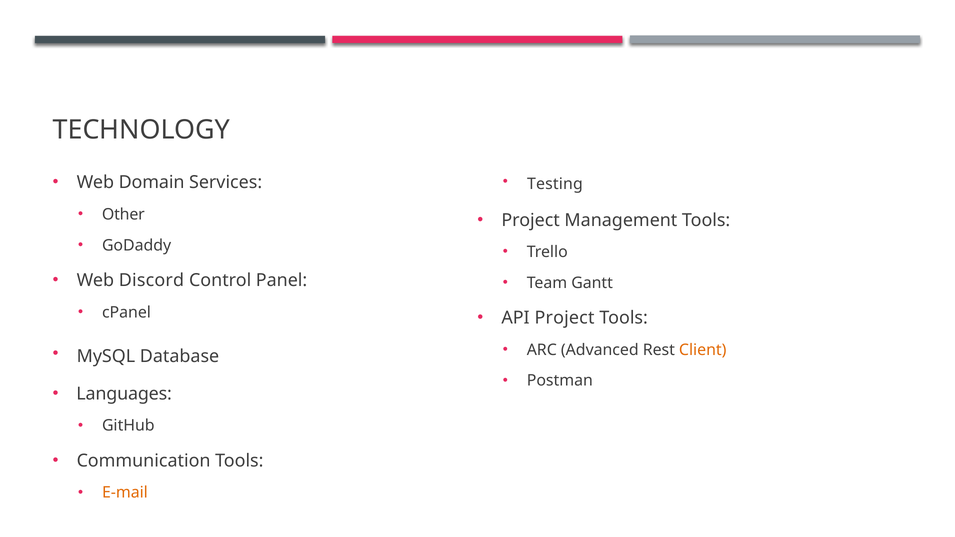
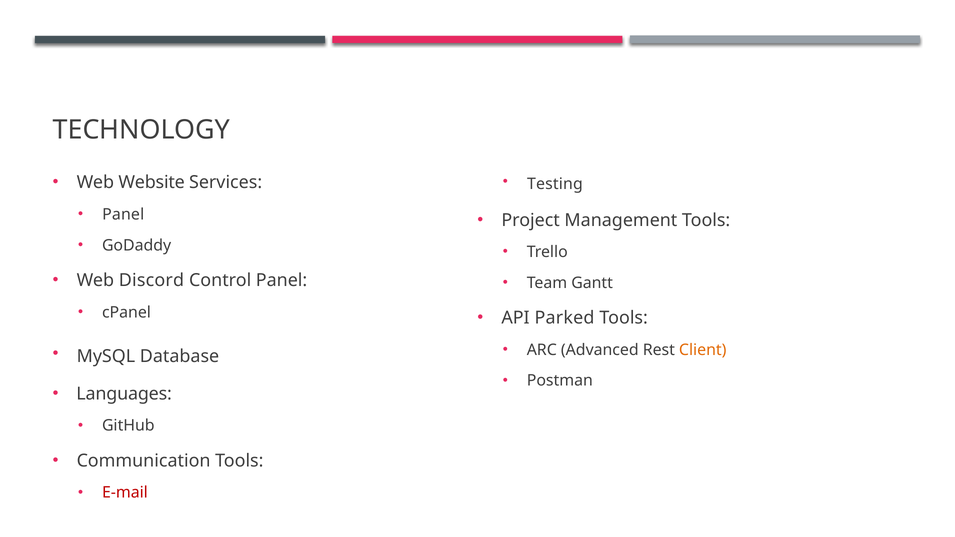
Domain: Domain -> Website (152, 183)
Other: Other -> Panel (123, 215)
API Project: Project -> Parked (565, 318)
E-mail colour: orange -> red (125, 493)
